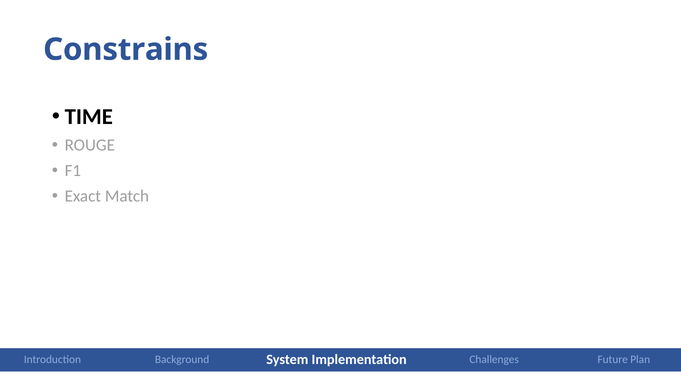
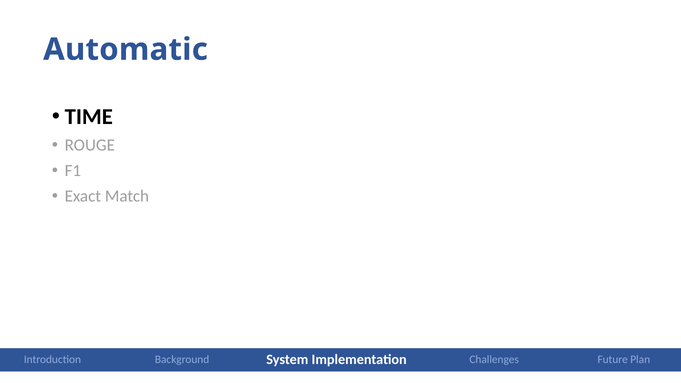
Constrains: Constrains -> Automatic (125, 50)
